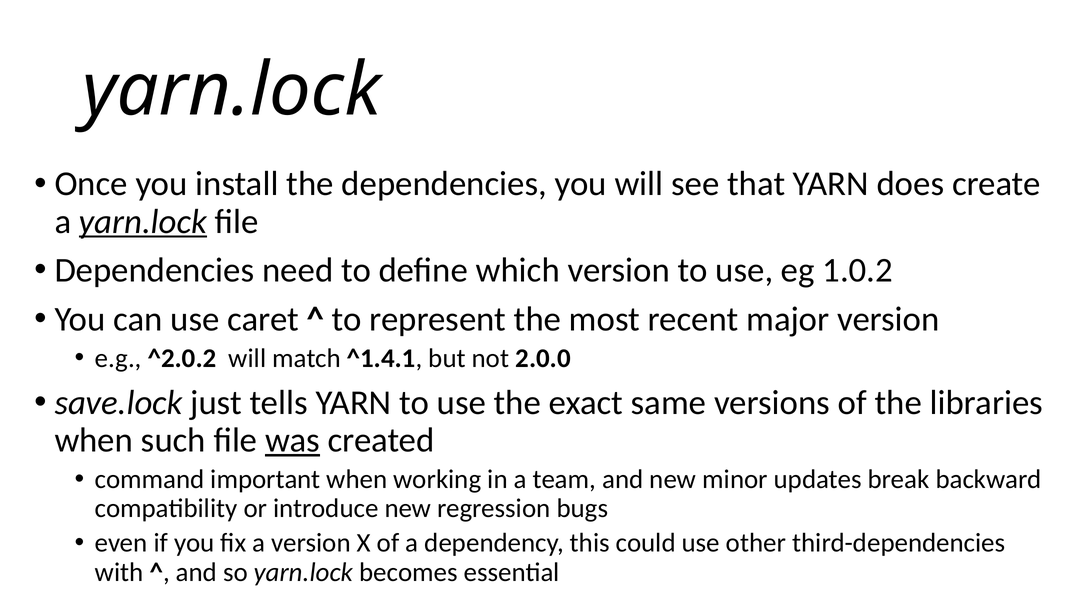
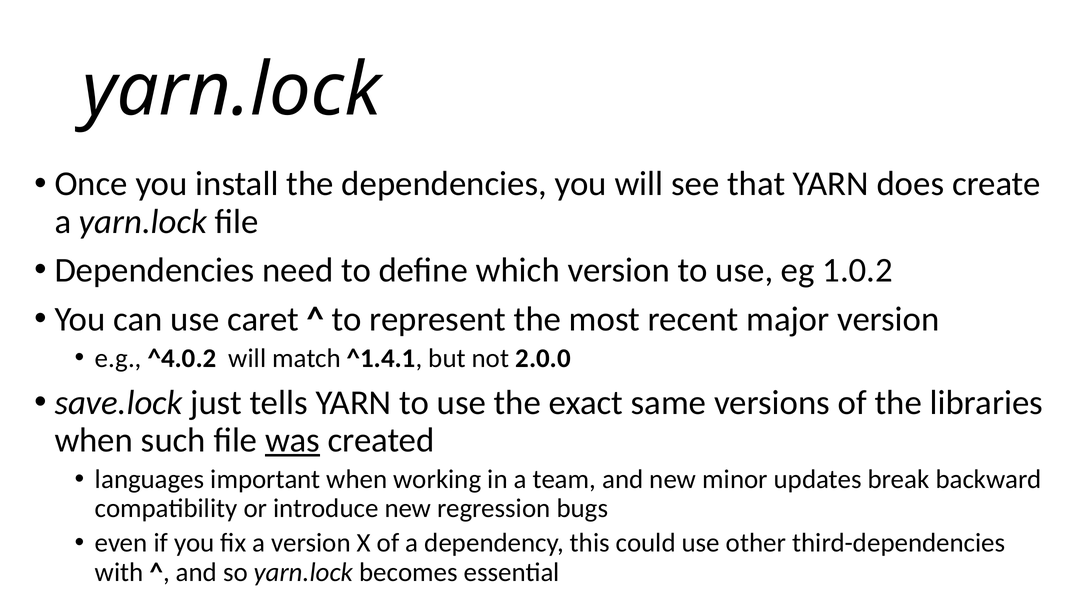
yarn.lock underline: present -> none (143, 222)
^2.0.2: ^2.0.2 -> ^4.0.2 (182, 358)
command: command -> languages (150, 480)
